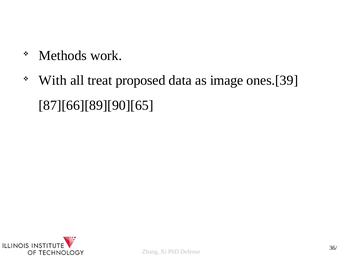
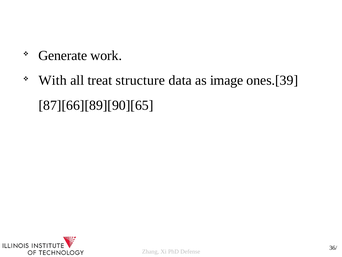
Methods: Methods -> Generate (63, 55)
proposed: proposed -> structure (140, 80)
